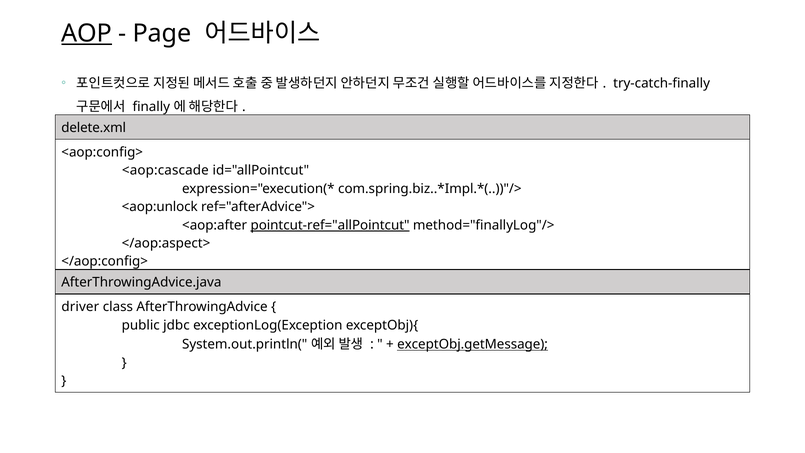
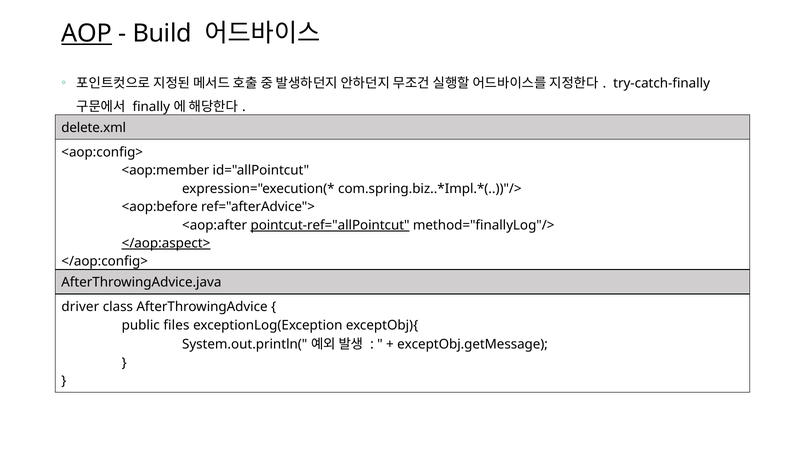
Page: Page -> Build (162, 33)
<aop:cascade: <aop:cascade -> <aop:member (165, 170)
<aop:unlock: <aop:unlock -> <aop:before (160, 207)
</aop:aspect> underline: none -> present (166, 243)
jdbc: jdbc -> files (176, 325)
exceptObj.getMessage underline: present -> none (473, 344)
